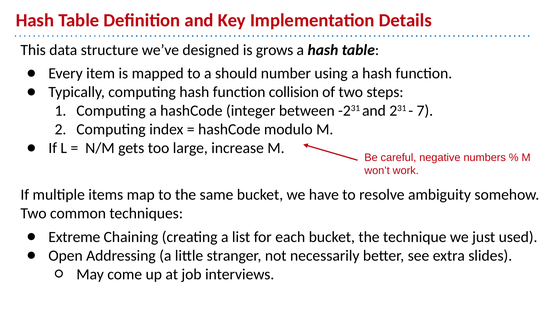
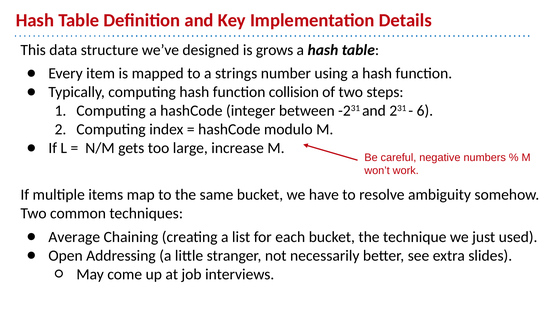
should: should -> strings (236, 73)
7: 7 -> 6 (425, 111)
Extreme: Extreme -> Average (74, 236)
